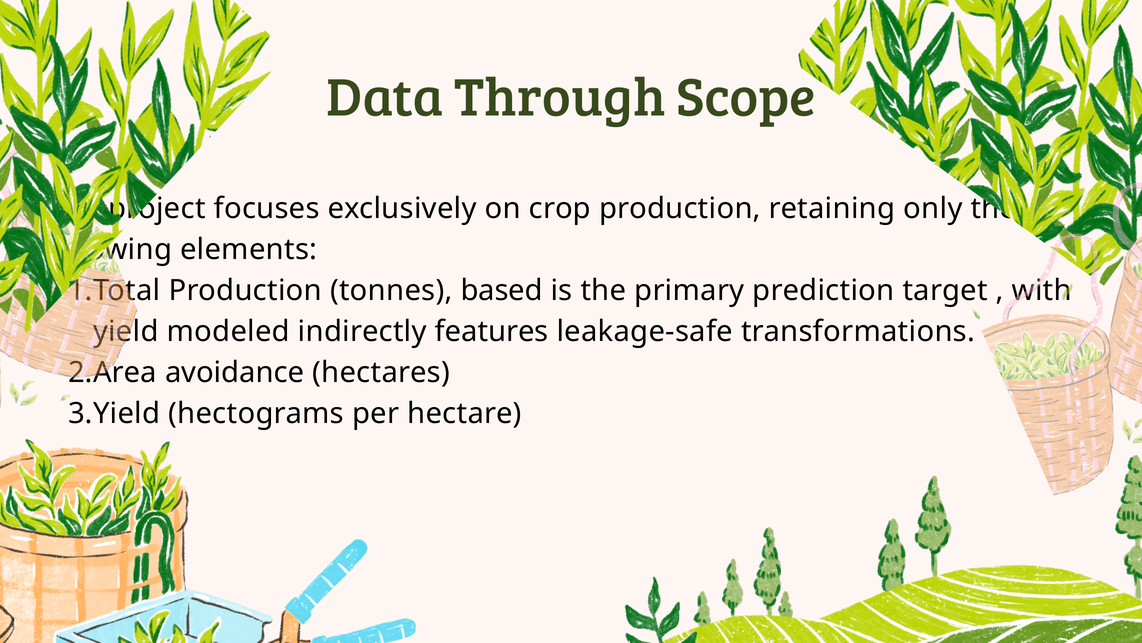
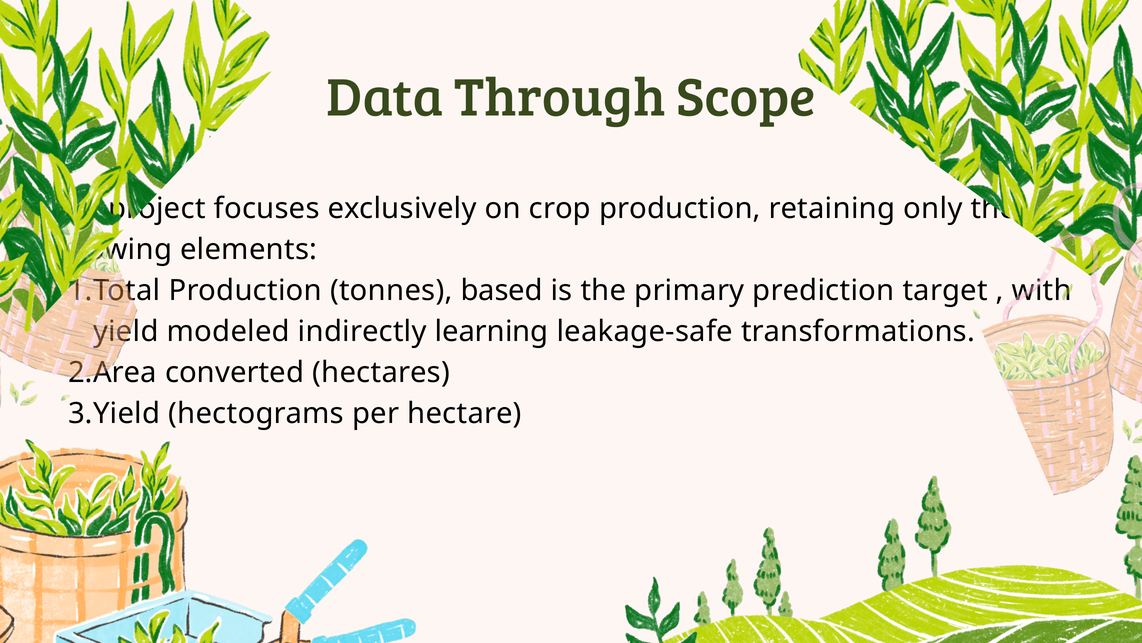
features: features -> learning (492, 331)
avoidance: avoidance -> converted (235, 372)
